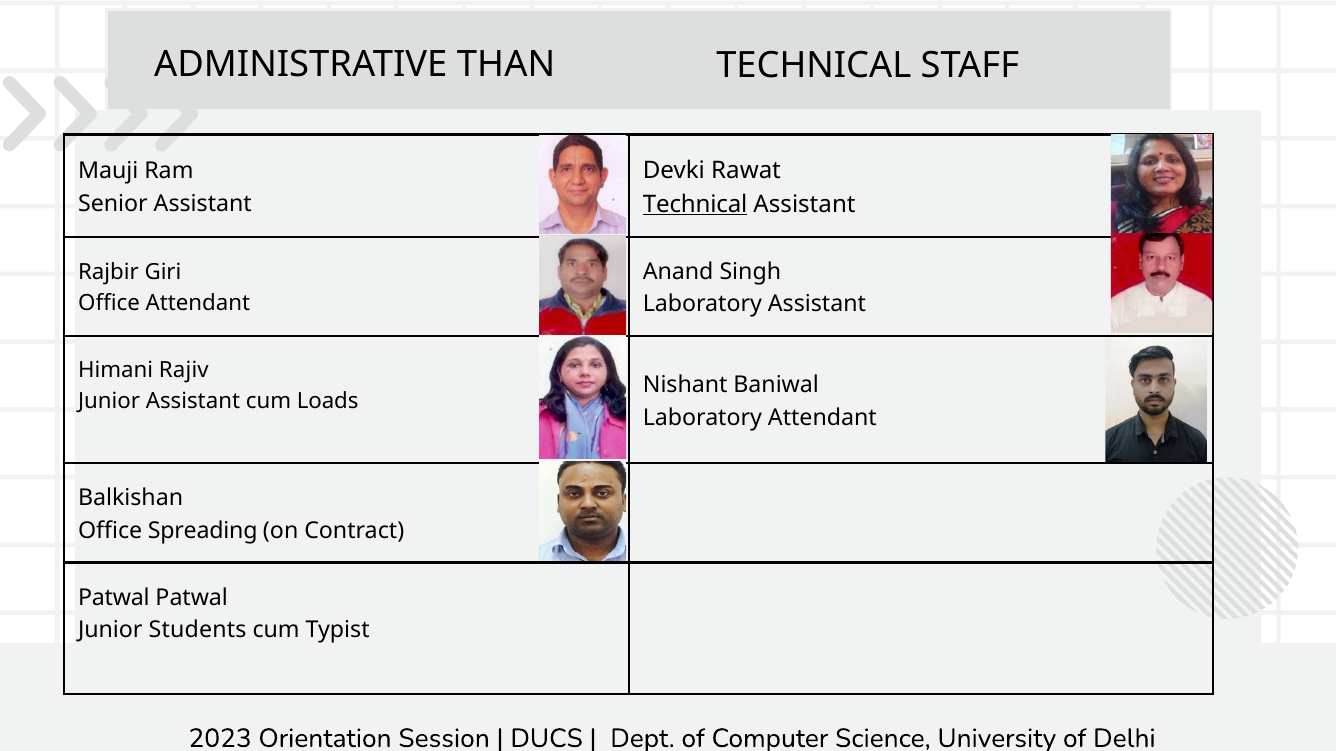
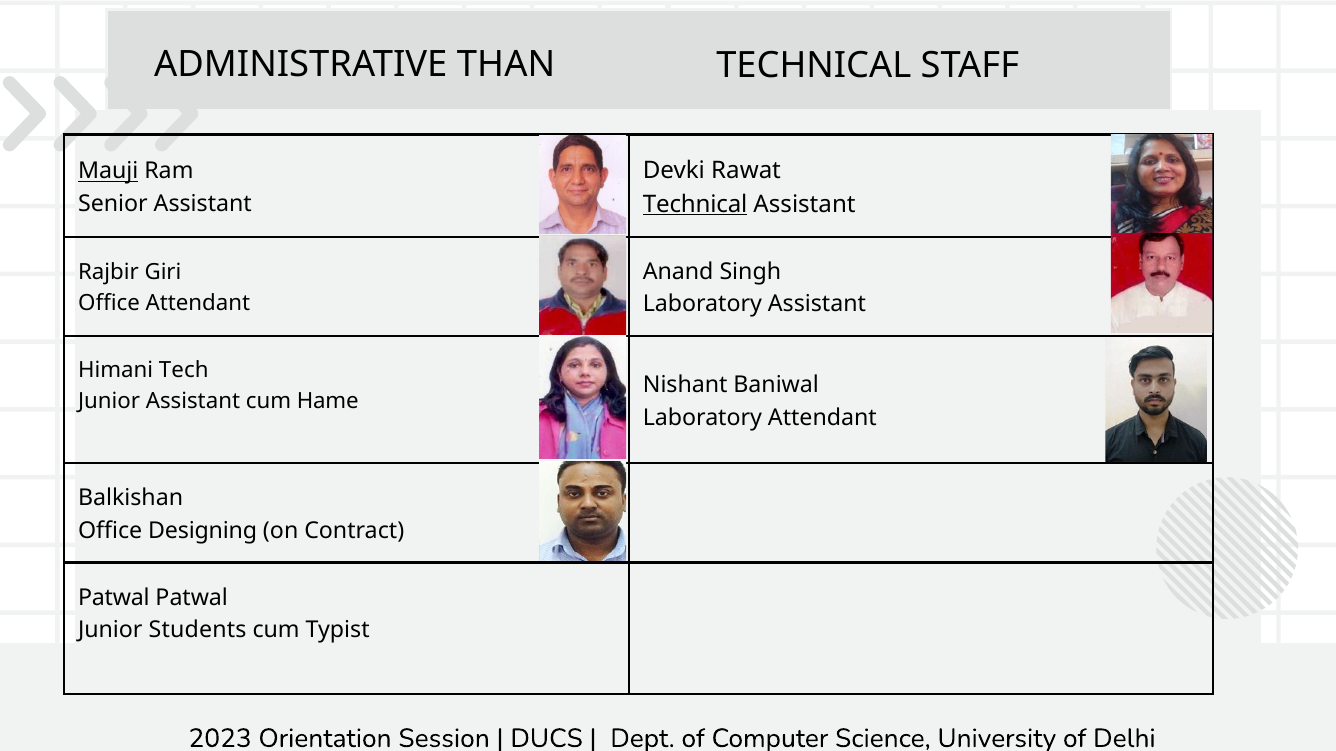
Mauji underline: none -> present (108, 171)
Rajiv: Rajiv -> Tech (184, 370)
Loads: Loads -> Hame (328, 401)
Spreading: Spreading -> Designing (203, 531)
